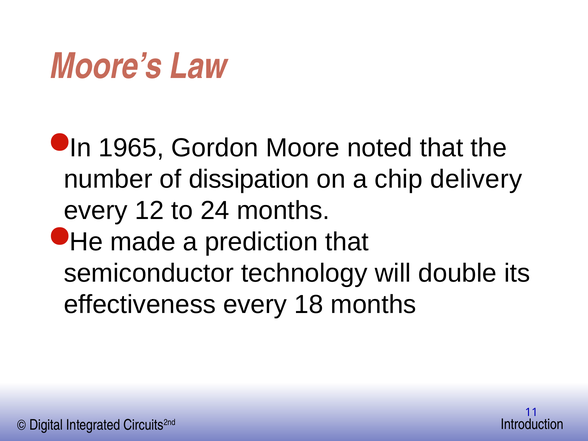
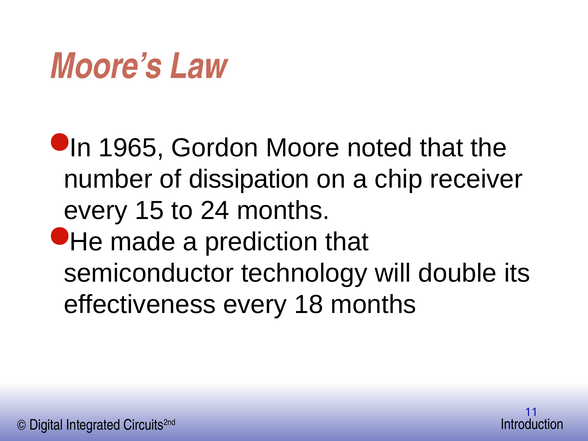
delivery: delivery -> receiver (476, 179)
12: 12 -> 15 (149, 210)
